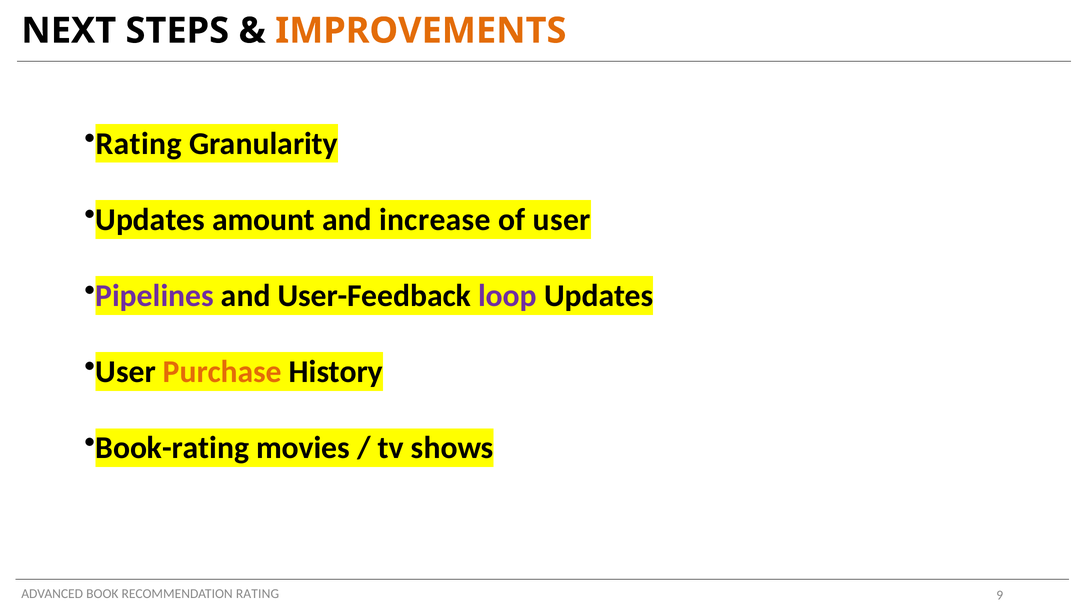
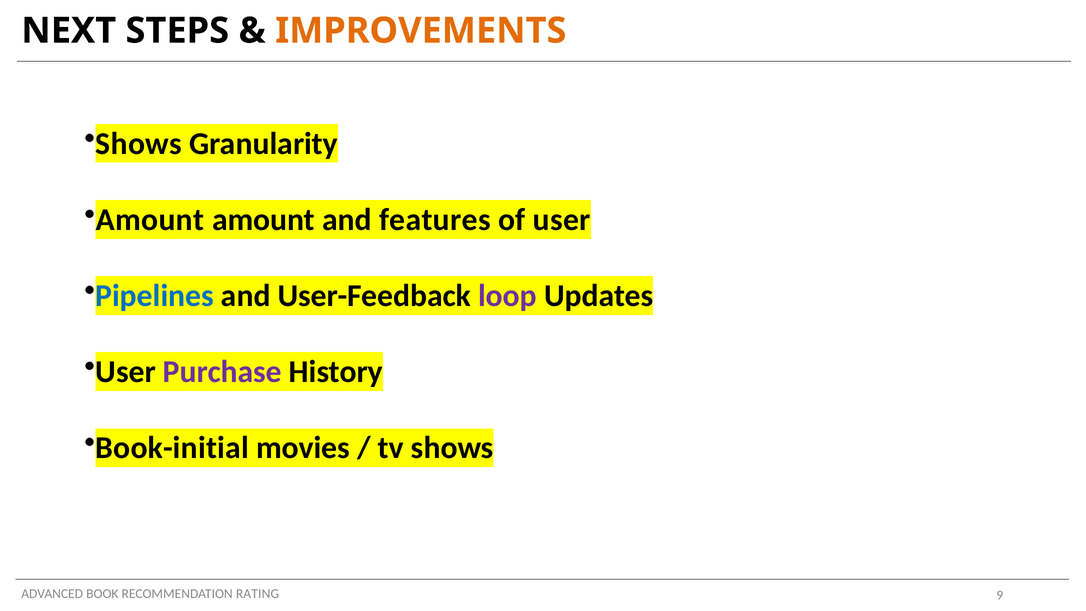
Rating: Rating -> Shows (139, 144)
Updates: Updates -> Amount (150, 220)
increase: increase -> features (435, 220)
Pipelines colour: purple -> blue (155, 296)
Purchase colour: orange -> purple (222, 372)
Book-rating: Book-rating -> Book-initial (172, 448)
